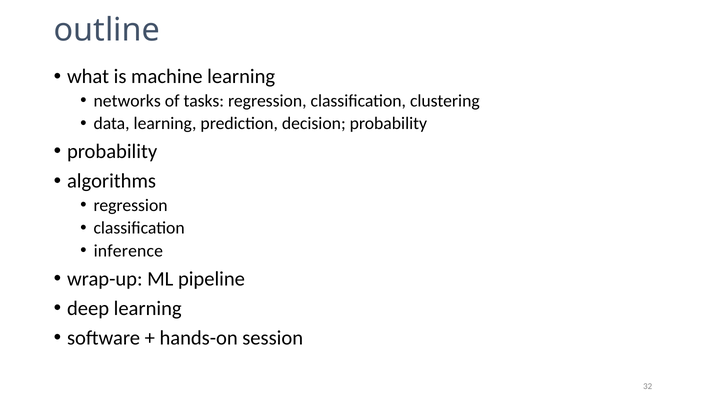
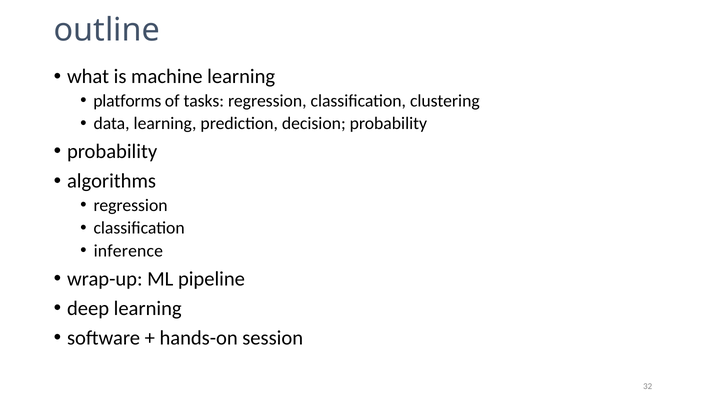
networks: networks -> platforms (127, 101)
